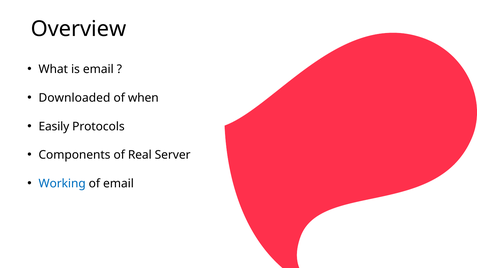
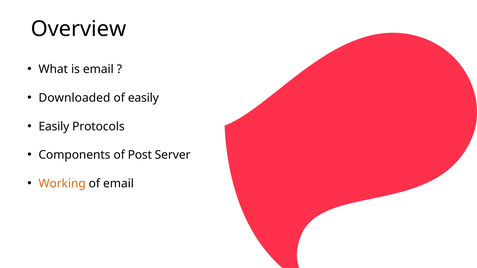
of when: when -> easily (143, 98)
Real: Real -> Post (140, 155)
Working colour: blue -> orange (62, 184)
